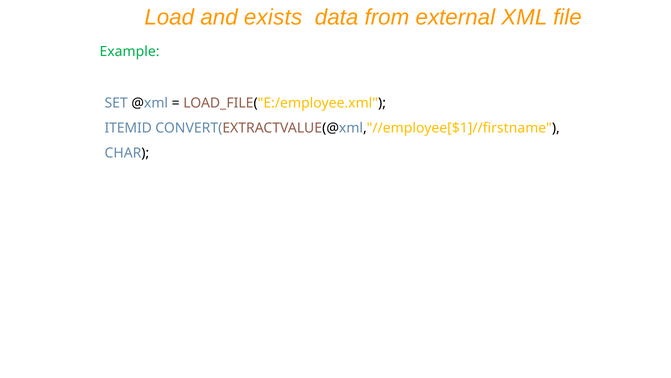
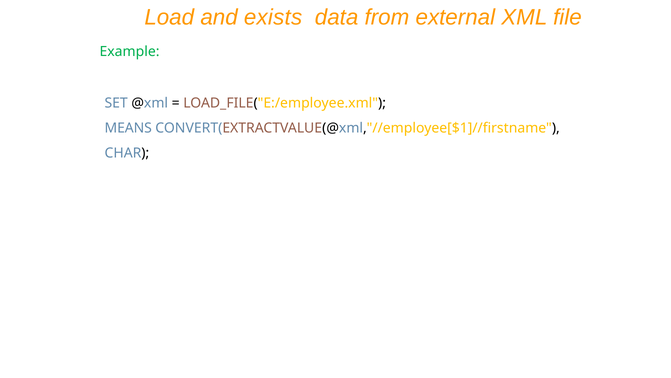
ITEMID: ITEMID -> MEANS (128, 128)
